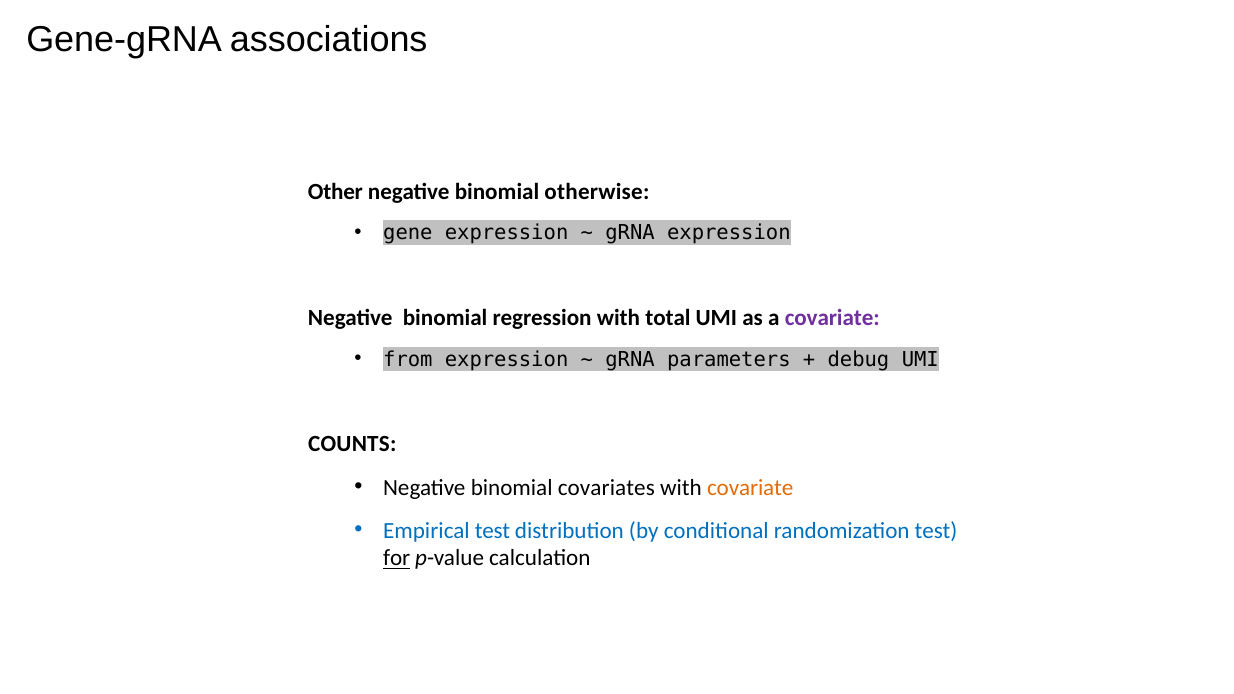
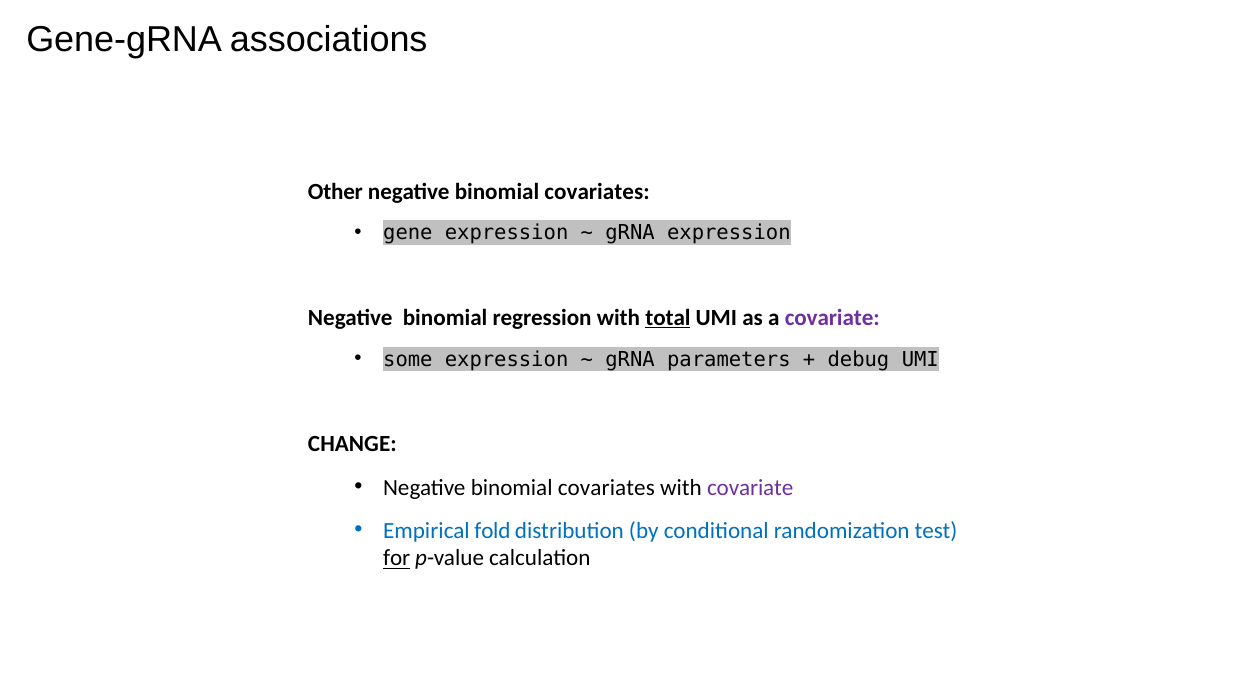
otherwise: otherwise -> covariates (597, 191)
total underline: none -> present (668, 318)
from: from -> some (408, 359)
COUNTS: COUNTS -> CHANGE (352, 444)
covariate colour: orange -> purple (750, 487)
Empirical test: test -> fold (492, 531)
